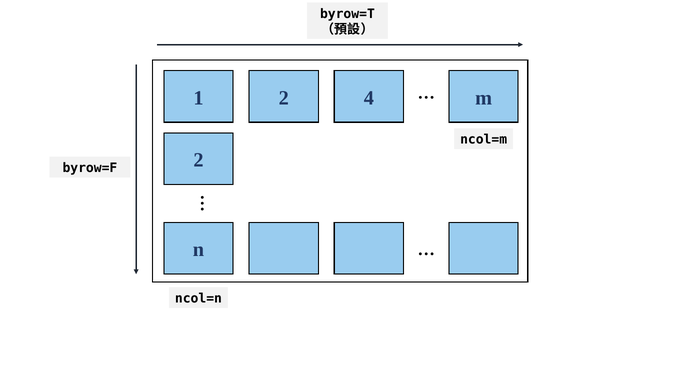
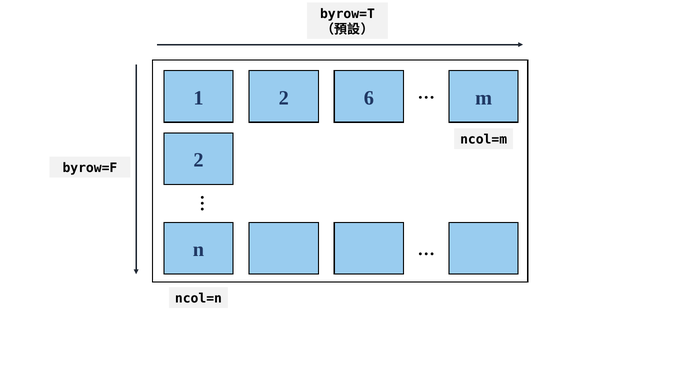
4: 4 -> 6 (369, 98)
